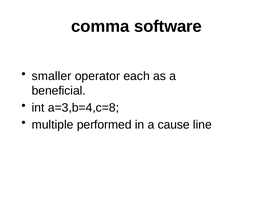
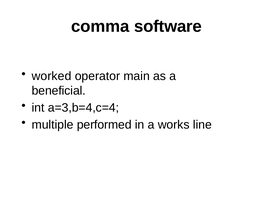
smaller: smaller -> worked (52, 76)
each: each -> main (137, 76)
a=3,b=4,c=8: a=3,b=4,c=8 -> a=3,b=4,c=4 (83, 108)
cause: cause -> works (174, 124)
